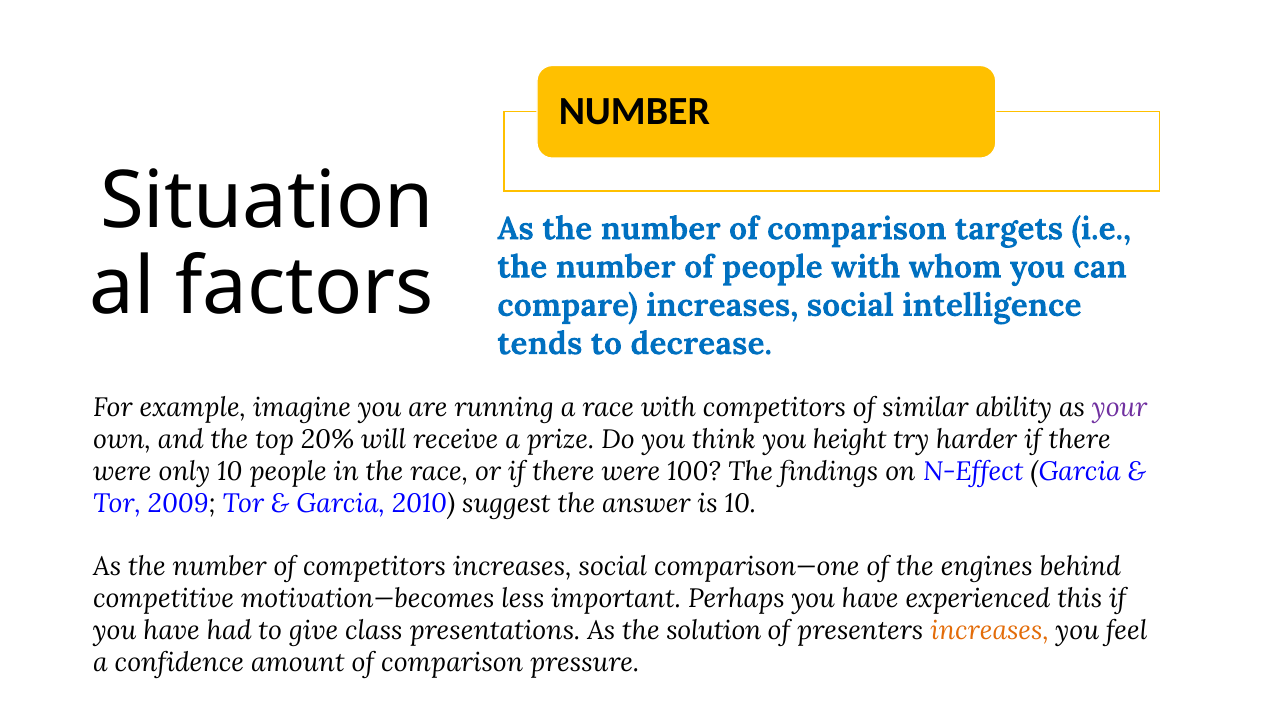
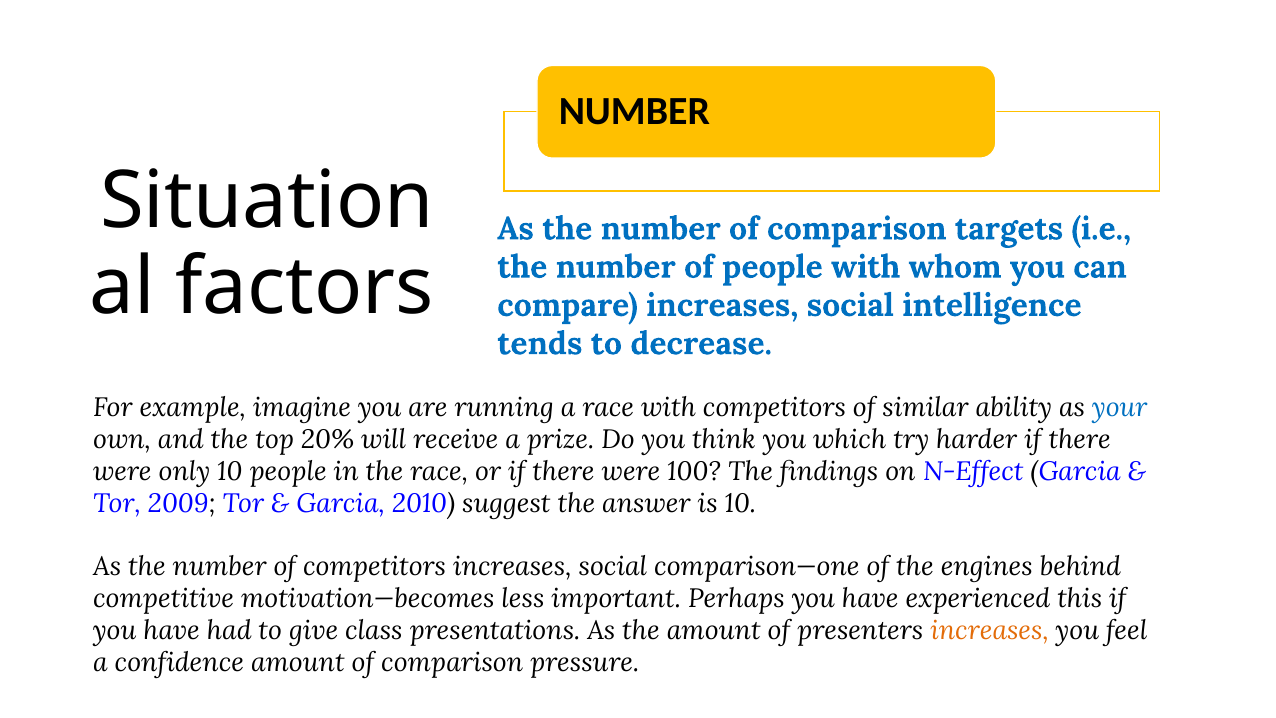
your colour: purple -> blue (1120, 407)
height: height -> which (850, 439)
the solution: solution -> amount (714, 631)
